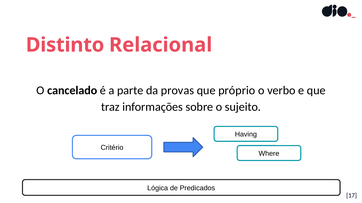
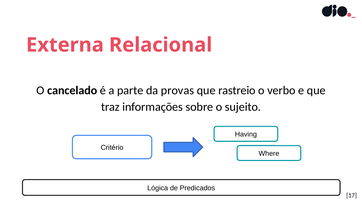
Distinto: Distinto -> Externa (65, 45)
próprio: próprio -> rastreio (237, 91)
